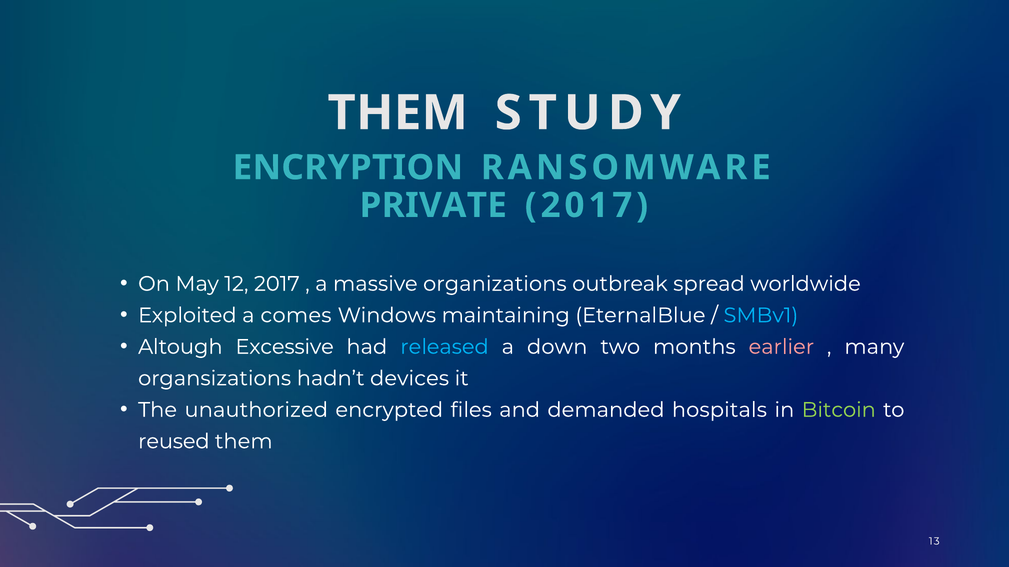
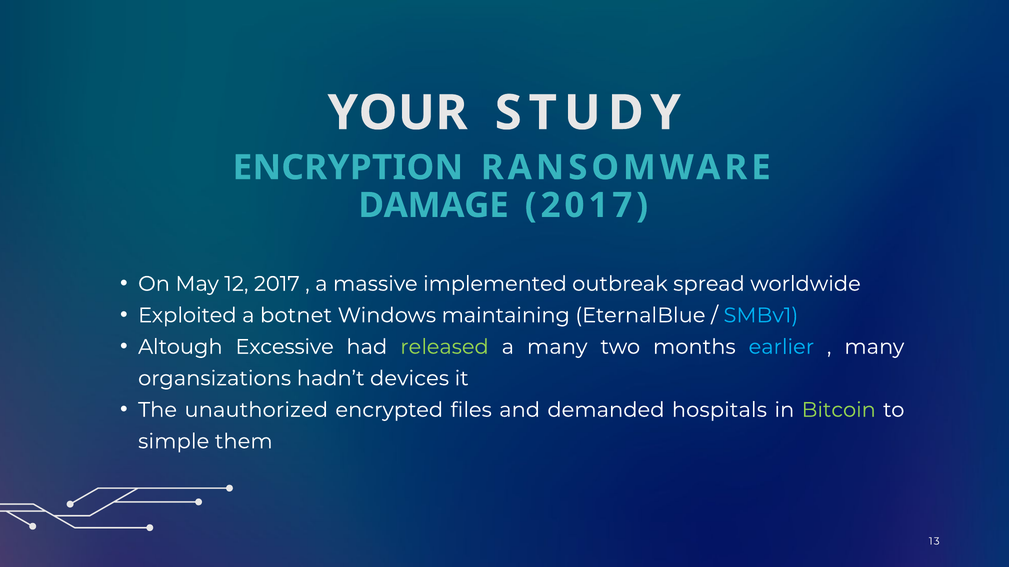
THEM: THEM -> YOUR (398, 113)
PRIVATE: PRIVATE -> DAMAGE (434, 206)
organizations: organizations -> implemented (495, 284)
comes: comes -> botnet (296, 316)
released colour: light blue -> light green (444, 347)
a down: down -> many (557, 347)
earlier colour: pink -> light blue (781, 347)
reused: reused -> simple (174, 442)
